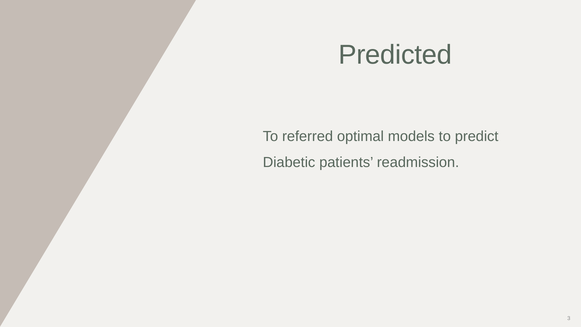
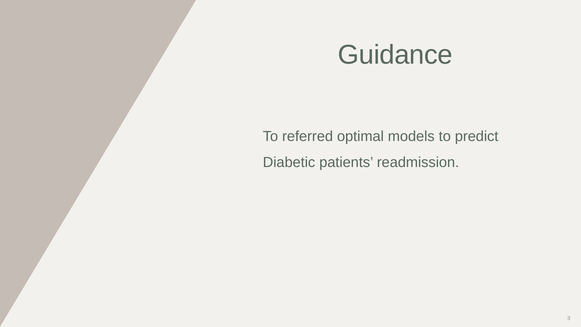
Predicted: Predicted -> Guidance (395, 55)
